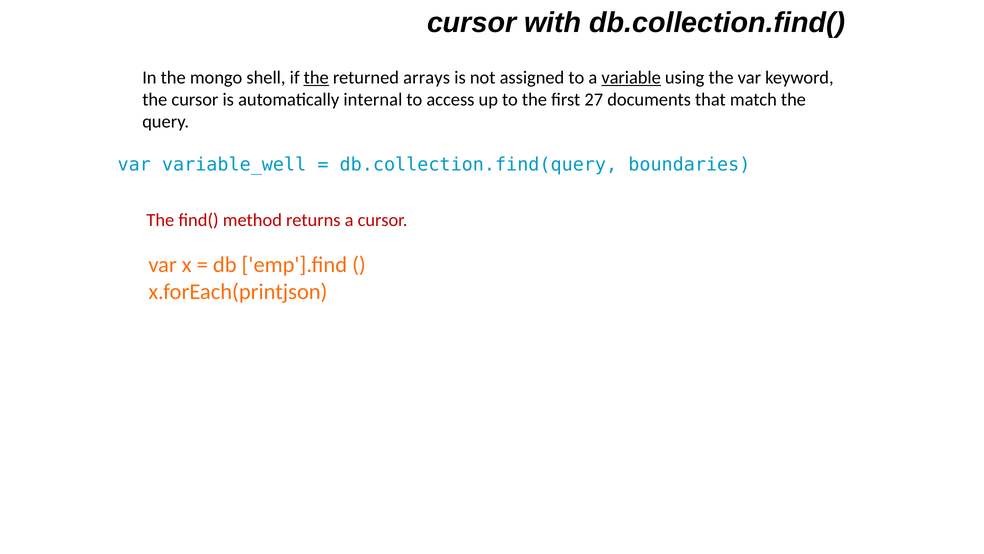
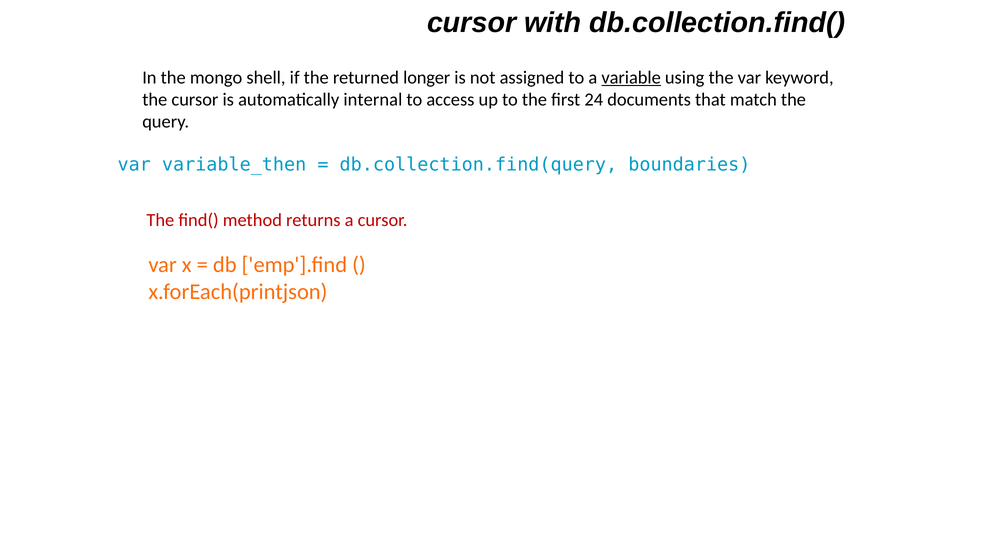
the underline: present -> none (316, 77)
arrays: arrays -> longer (427, 77)
27: 27 -> 24 (594, 100)
variable_well: variable_well -> variable_then (234, 165)
